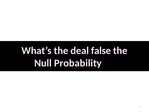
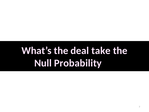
false: false -> take (101, 51)
